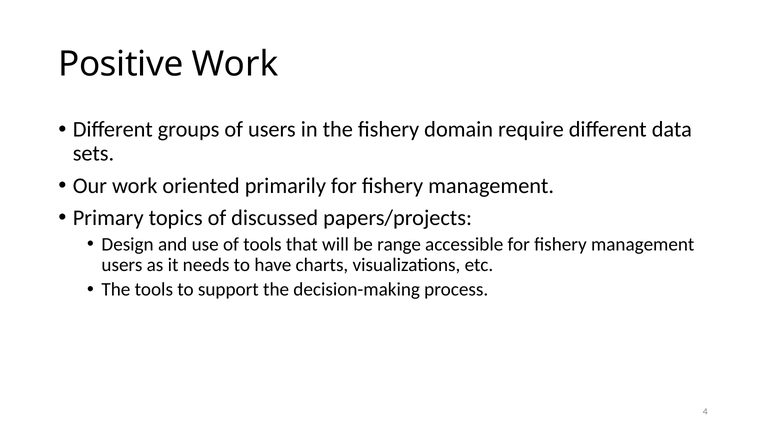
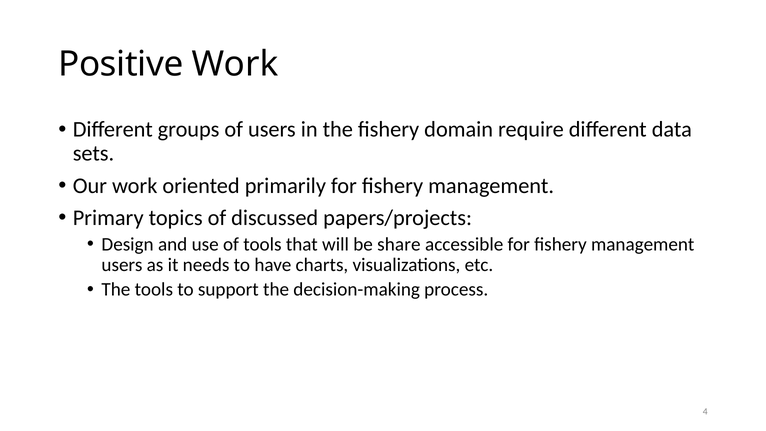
range: range -> share (399, 244)
